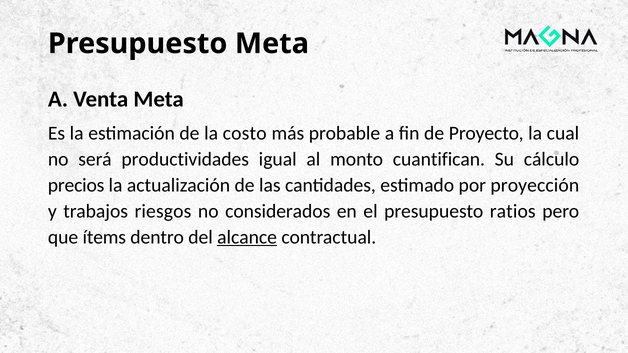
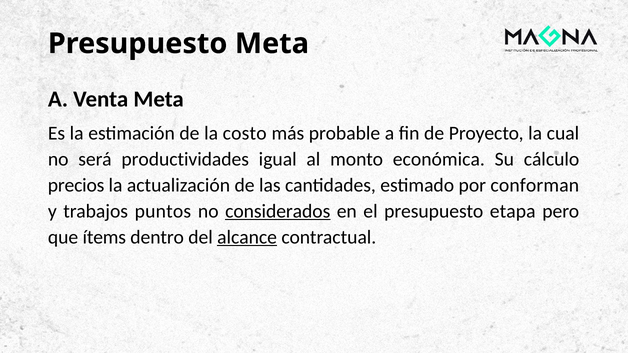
cuantifican: cuantifican -> económica (439, 160)
proyección: proyección -> conforman (535, 185)
riesgos: riesgos -> puntos (163, 211)
considerados underline: none -> present (278, 211)
ratios: ratios -> etapa (513, 211)
